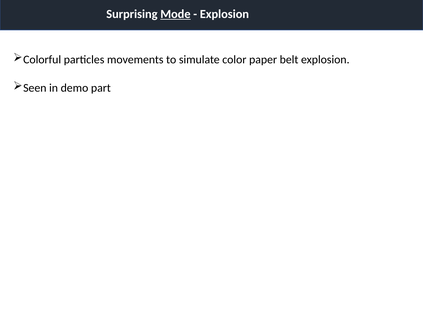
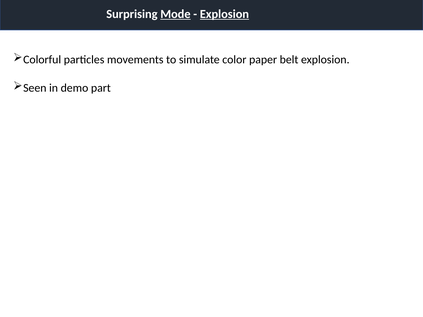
Explosion underline: none -> present (224, 14)
